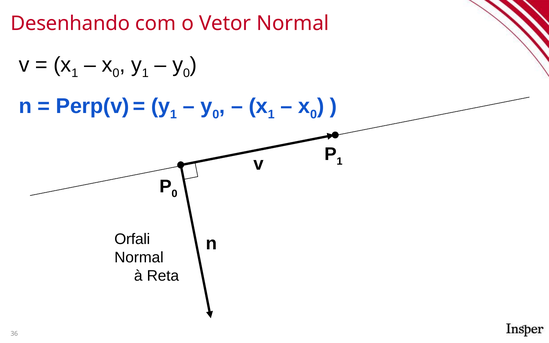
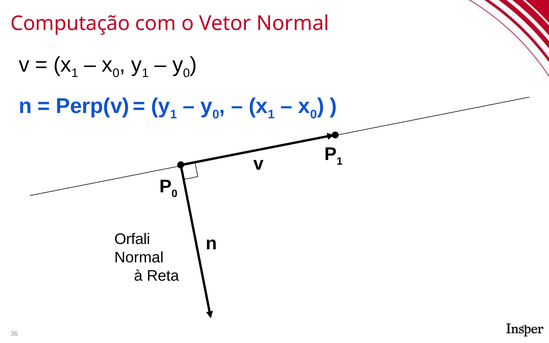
Desenhando: Desenhando -> Computação (70, 24)
